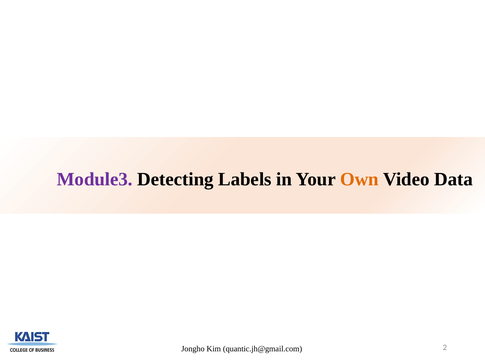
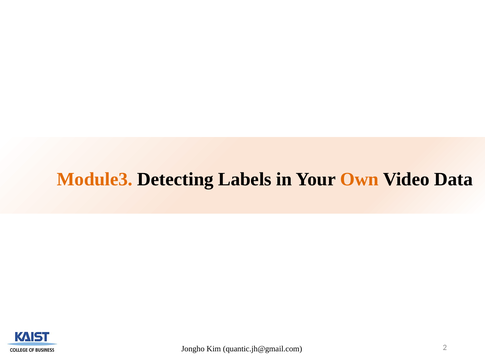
Module3 colour: purple -> orange (95, 179)
